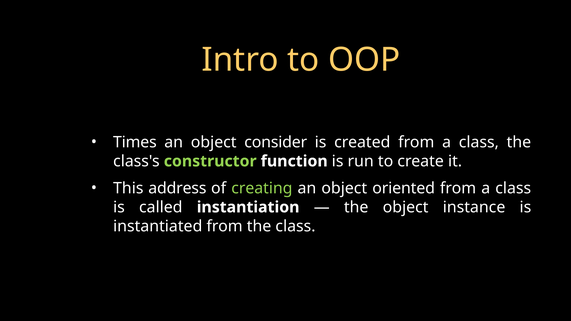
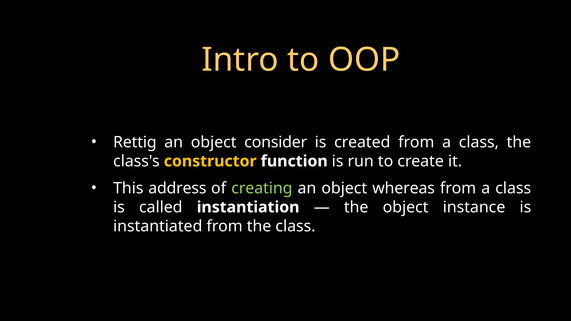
Times: Times -> Rettig (135, 142)
constructor colour: light green -> yellow (210, 161)
oriented: oriented -> whereas (404, 188)
